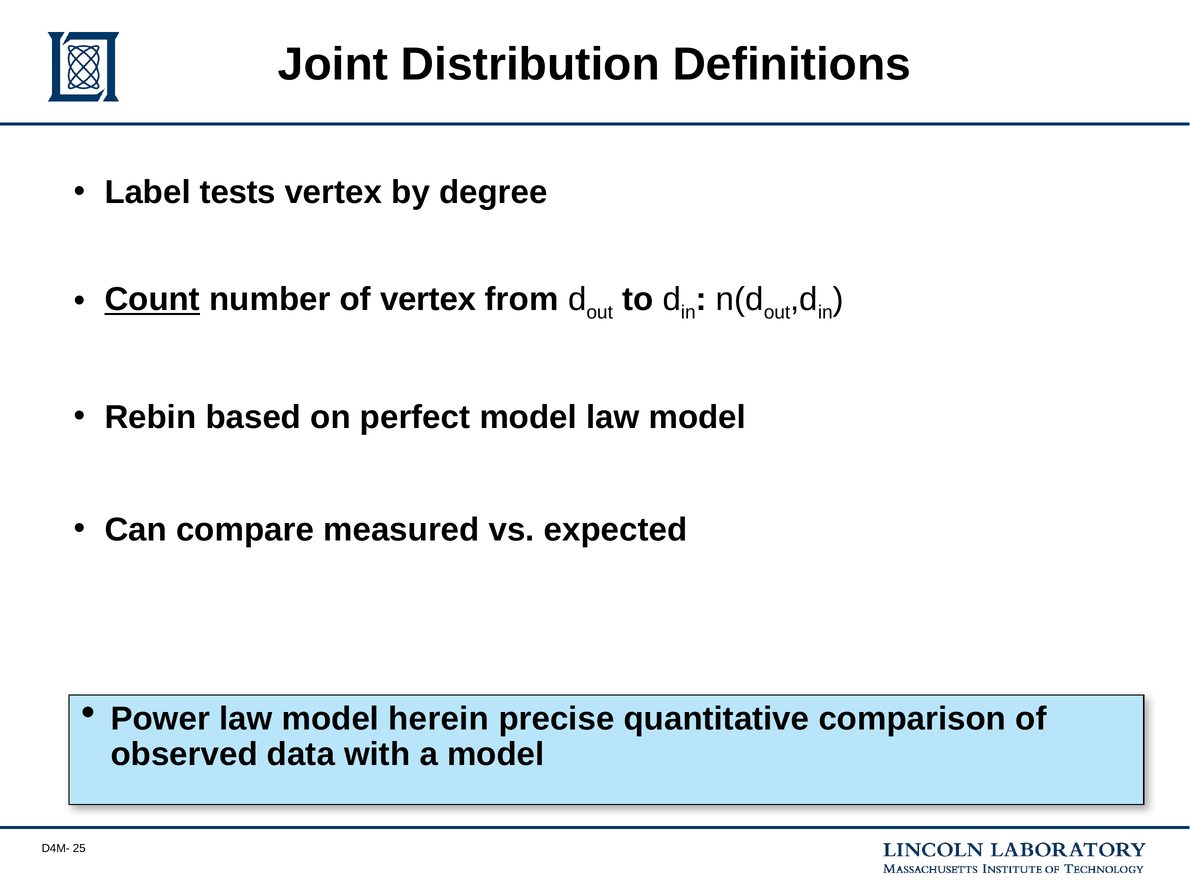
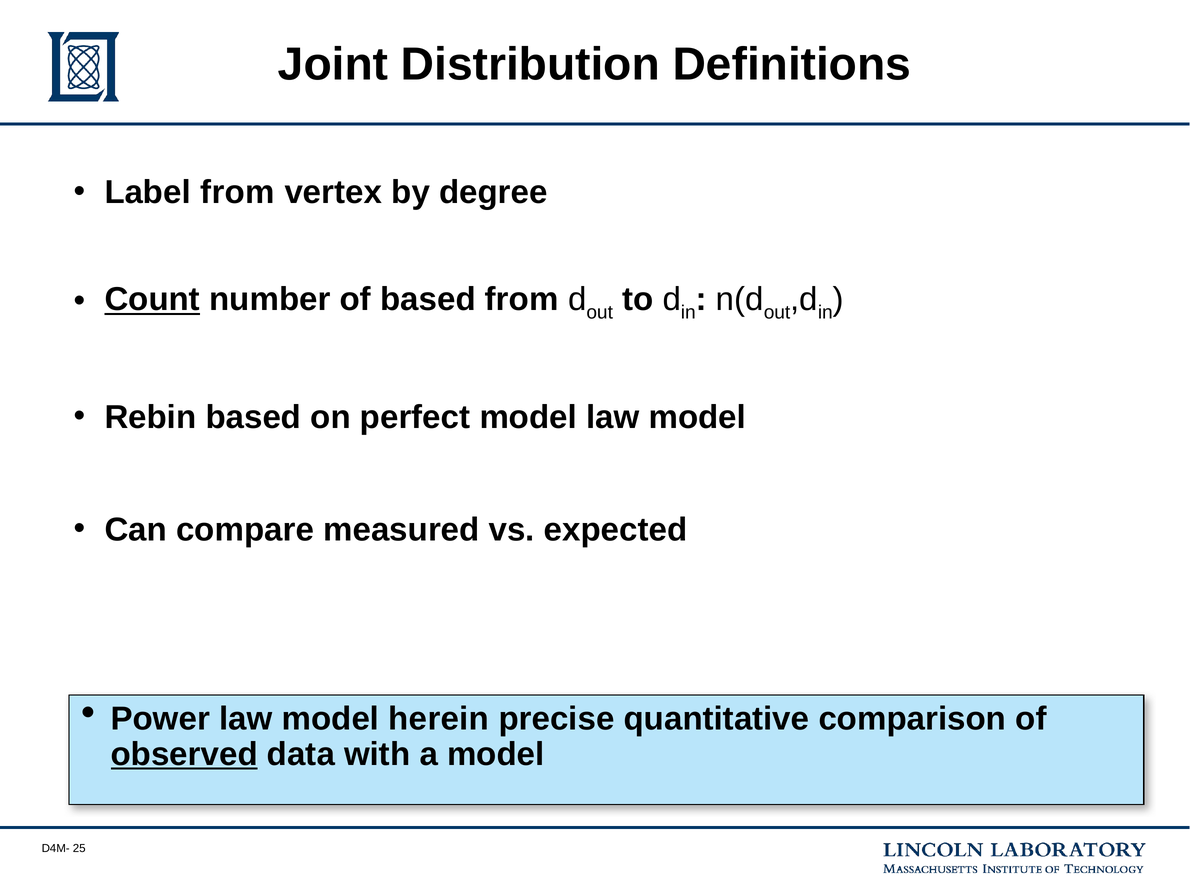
Label tests: tests -> from (238, 192)
of vertex: vertex -> based (428, 299)
observed underline: none -> present (184, 754)
